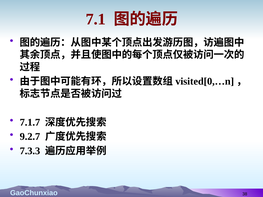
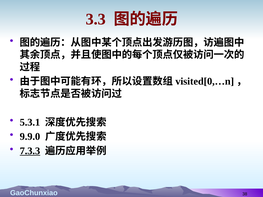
7.1: 7.1 -> 3.3 (96, 19)
7.1.7: 7.1.7 -> 5.3.1 (30, 122)
9.2.7: 9.2.7 -> 9.9.0 (30, 137)
7.3.3 underline: none -> present (30, 151)
